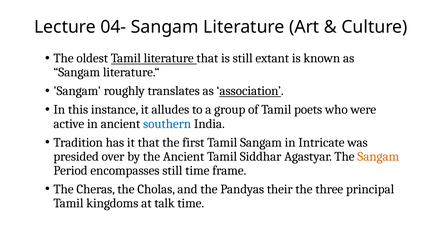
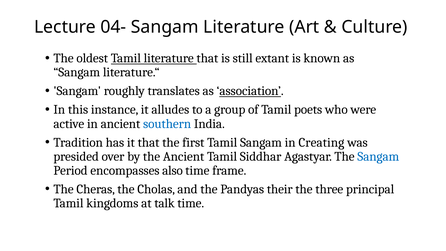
Intricate: Intricate -> Creating (321, 142)
Sangam colour: orange -> blue (378, 156)
encompasses still: still -> also (172, 170)
